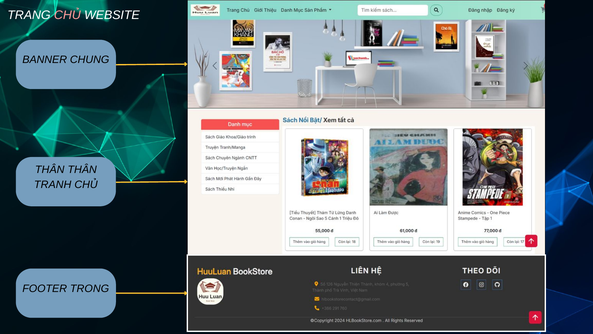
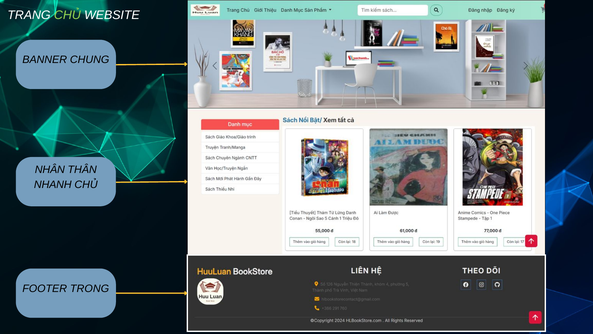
CHỦ colour: pink -> light green (67, 15)
THÂN: THÂN -> NHÂN (50, 169)
TRANH: TRANH -> NHANH (53, 184)
